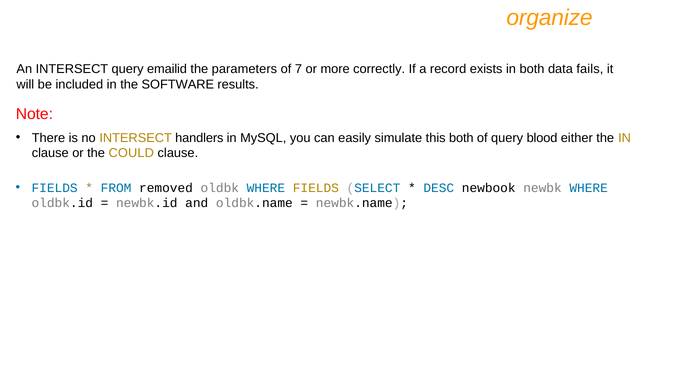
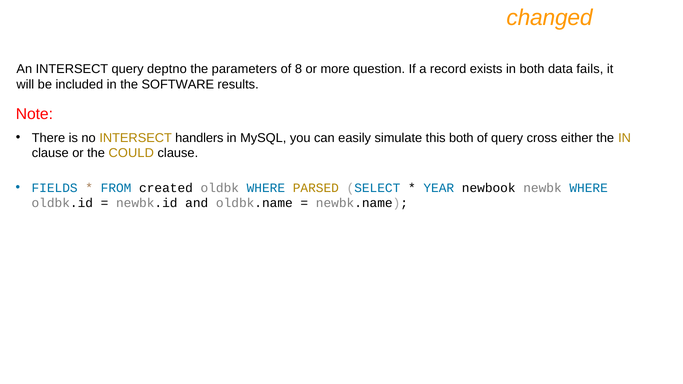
organize: organize -> changed (550, 18)
emailid: emailid -> deptno (167, 69)
7: 7 -> 8 (299, 69)
correctly: correctly -> question (379, 69)
blood: blood -> cross (542, 138)
removed: removed -> created (166, 188)
WHERE FIELDS: FIELDS -> PARSED (316, 188)
DESC: DESC -> YEAR (439, 188)
